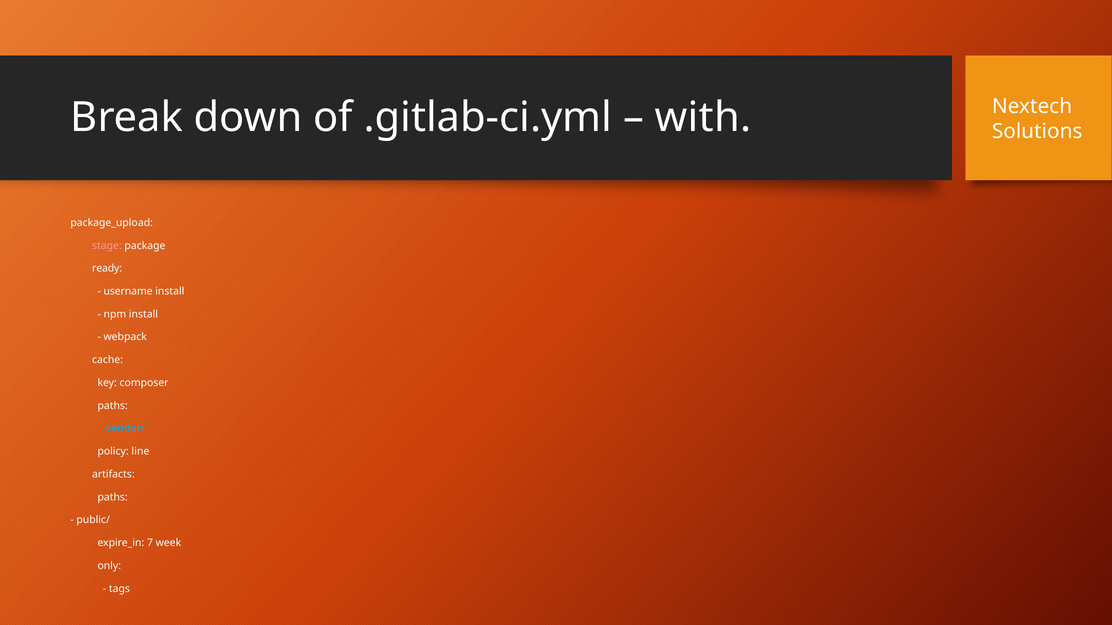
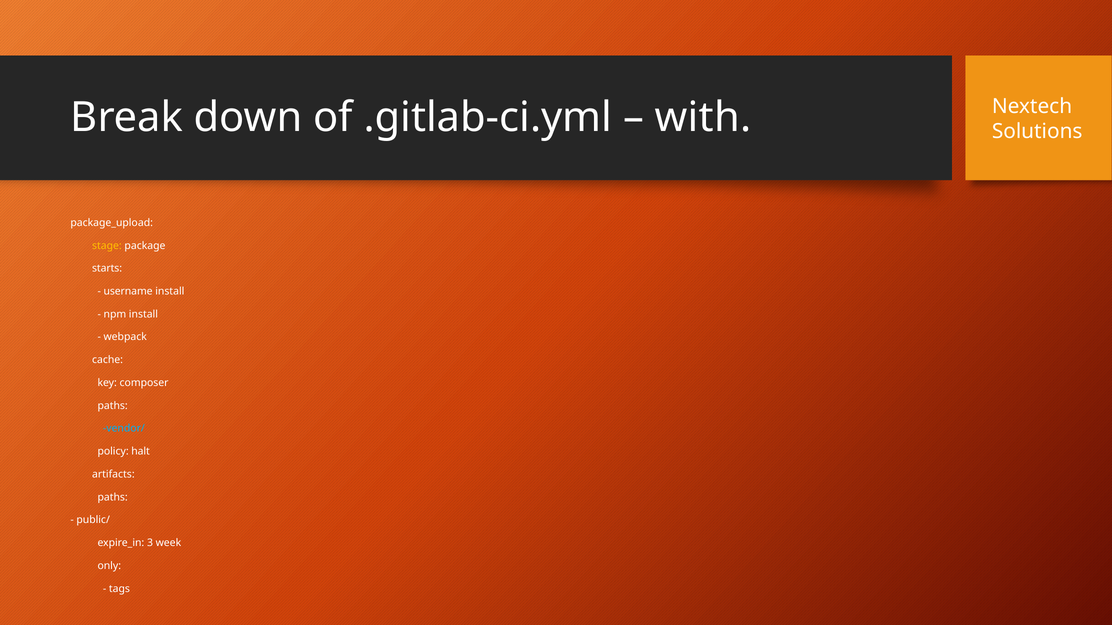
stage colour: pink -> yellow (107, 246)
ready: ready -> starts (107, 269)
line: line -> halt (141, 452)
7: 7 -> 3 (150, 543)
